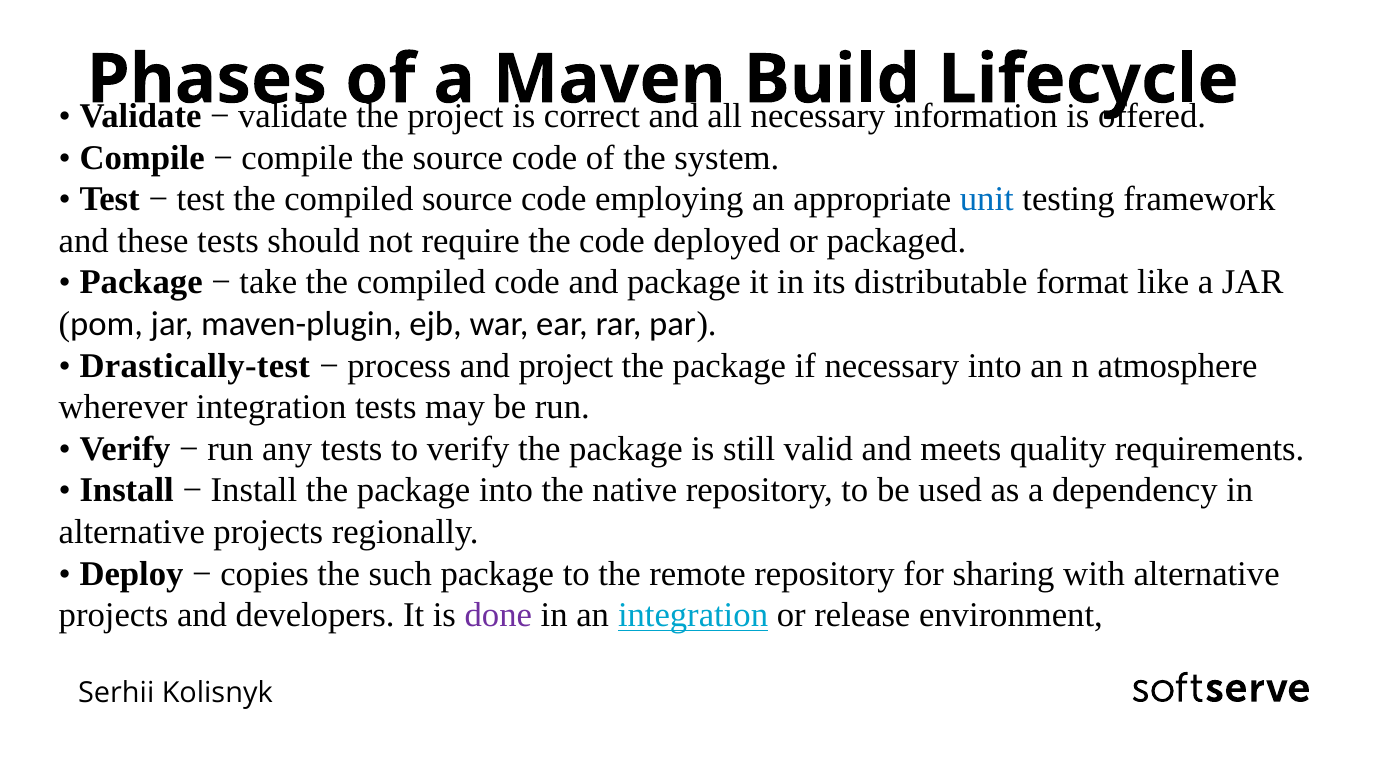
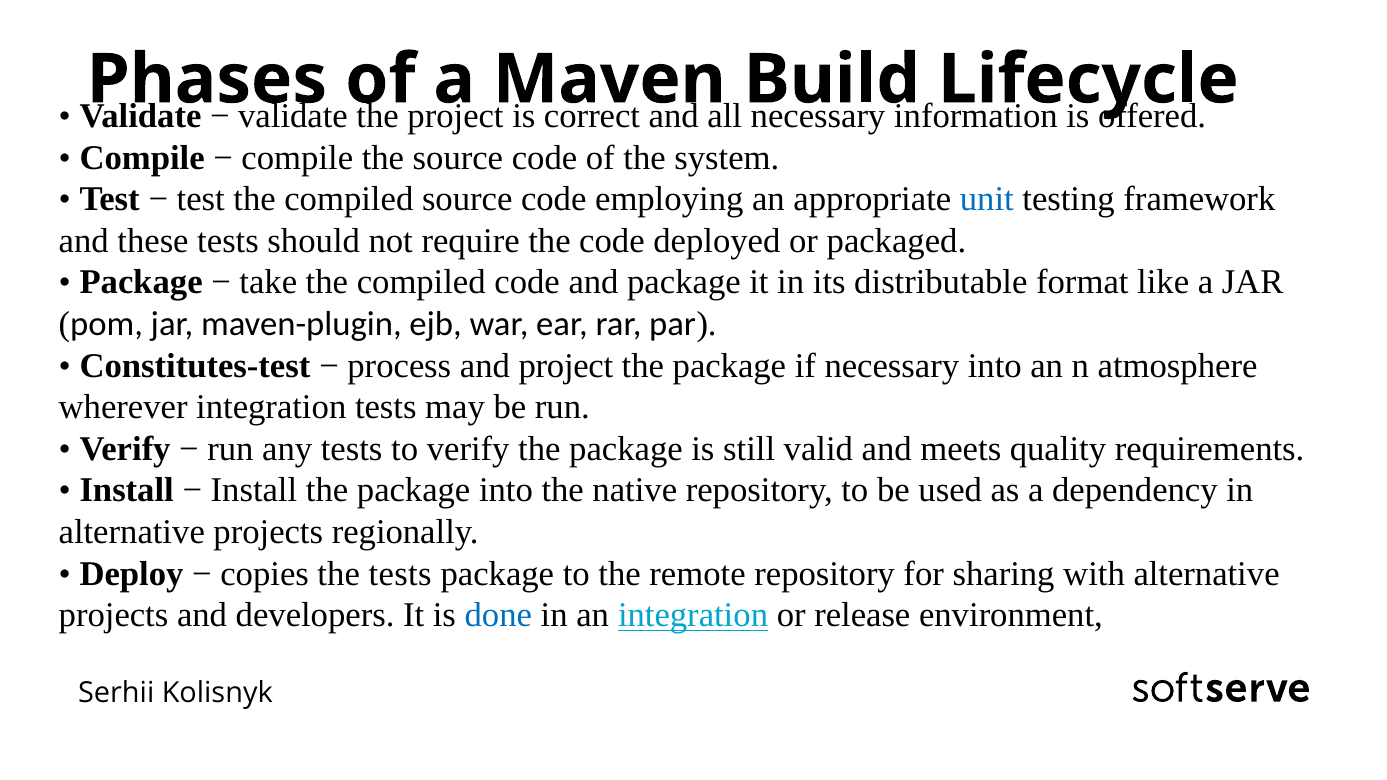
Drastically-test: Drastically-test -> Constitutes-test (195, 366)
the such: such -> tests (400, 574)
done colour: purple -> blue (498, 615)
